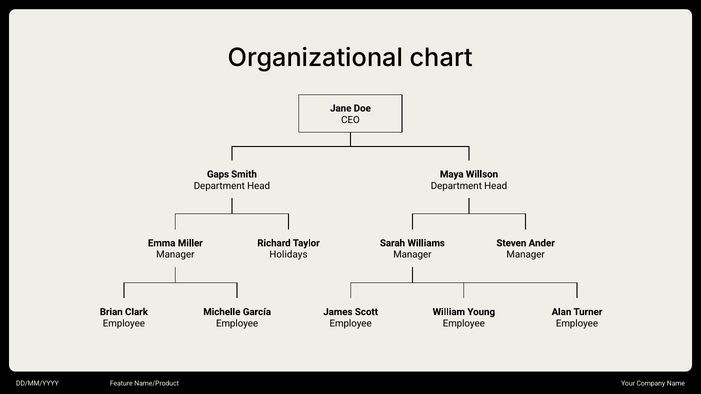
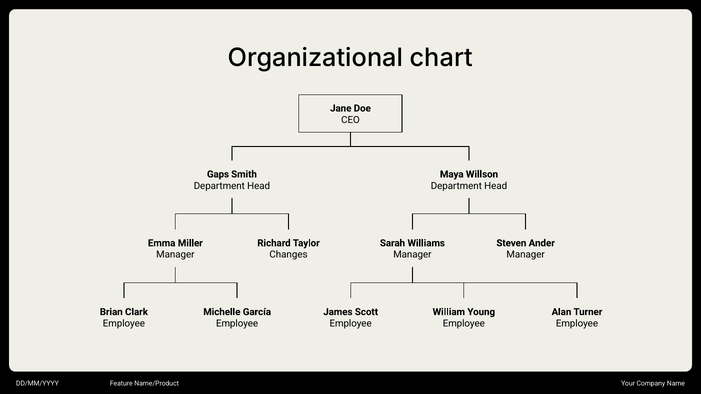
Holidays: Holidays -> Changes (289, 255)
